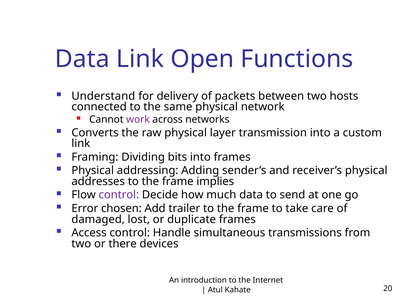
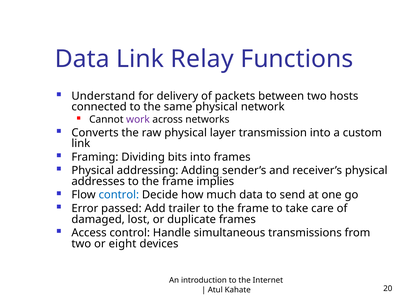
Open: Open -> Relay (202, 59)
control colour: purple -> blue (119, 195)
chosen: chosen -> passed (121, 209)
there: there -> eight (123, 244)
